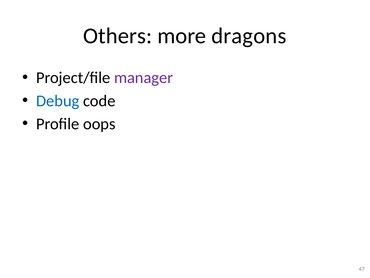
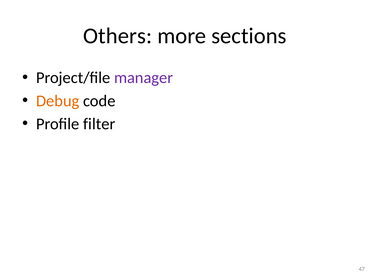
dragons: dragons -> sections (249, 36)
Debug colour: blue -> orange (58, 101)
oops: oops -> filter (99, 124)
